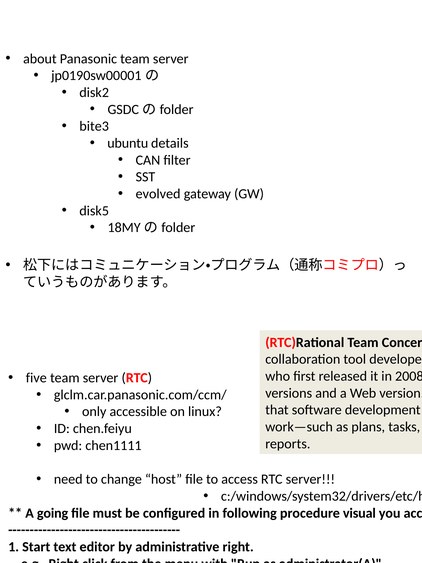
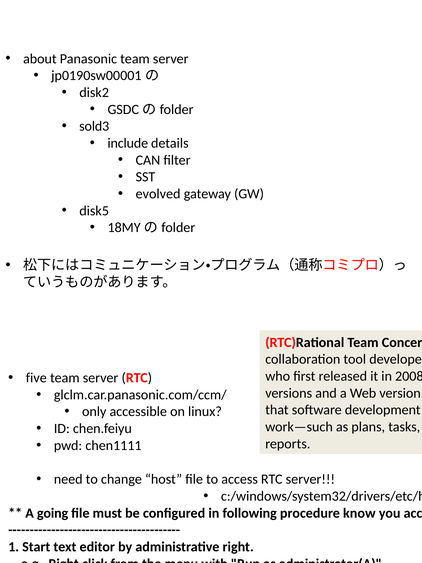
bite3: bite3 -> sold3 (94, 126)
ubuntu: ubuntu -> include (128, 143)
visual: visual -> know (359, 513)
